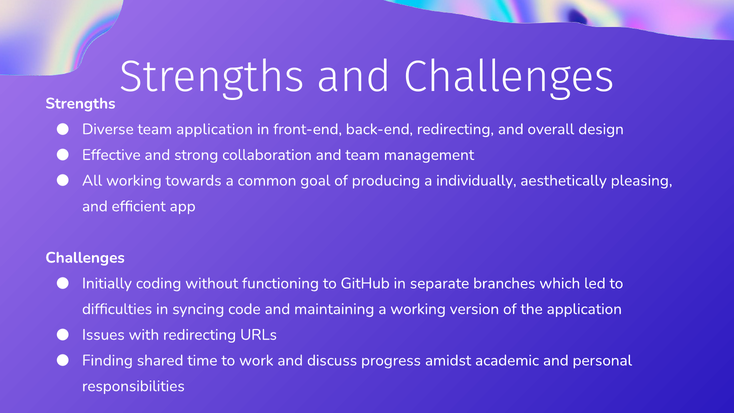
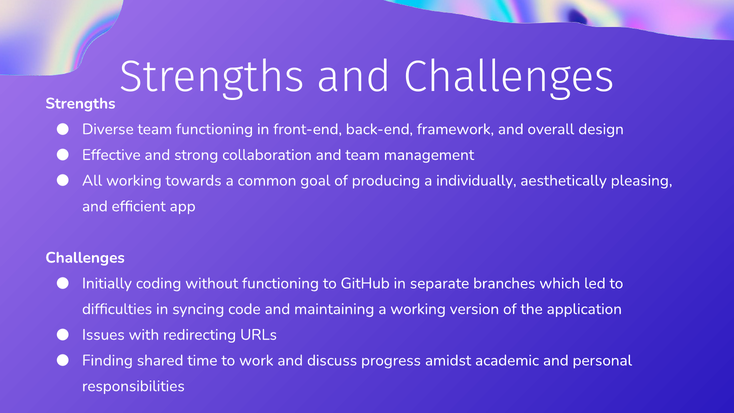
team application: application -> functioning (215, 129)
back-end redirecting: redirecting -> framework (455, 129)
